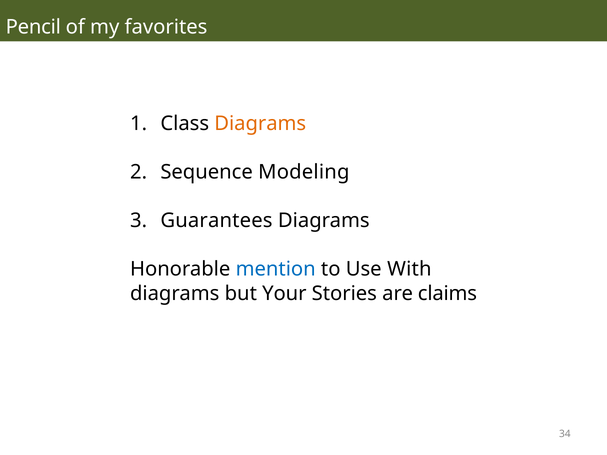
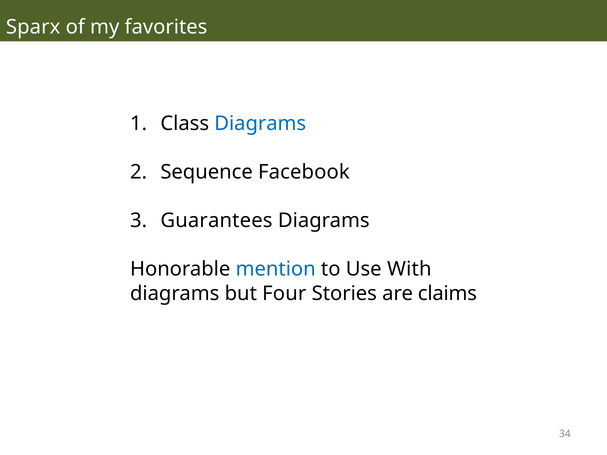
Pencil: Pencil -> Sparx (33, 27)
Diagrams colour: orange -> blue (260, 124)
Modeling: Modeling -> Facebook (304, 172)
Your: Your -> Four (284, 294)
